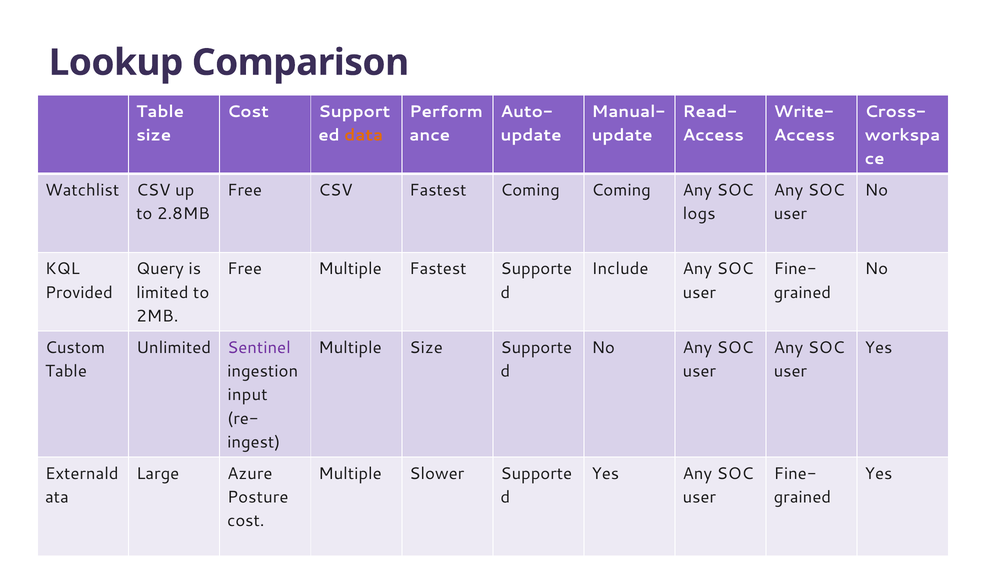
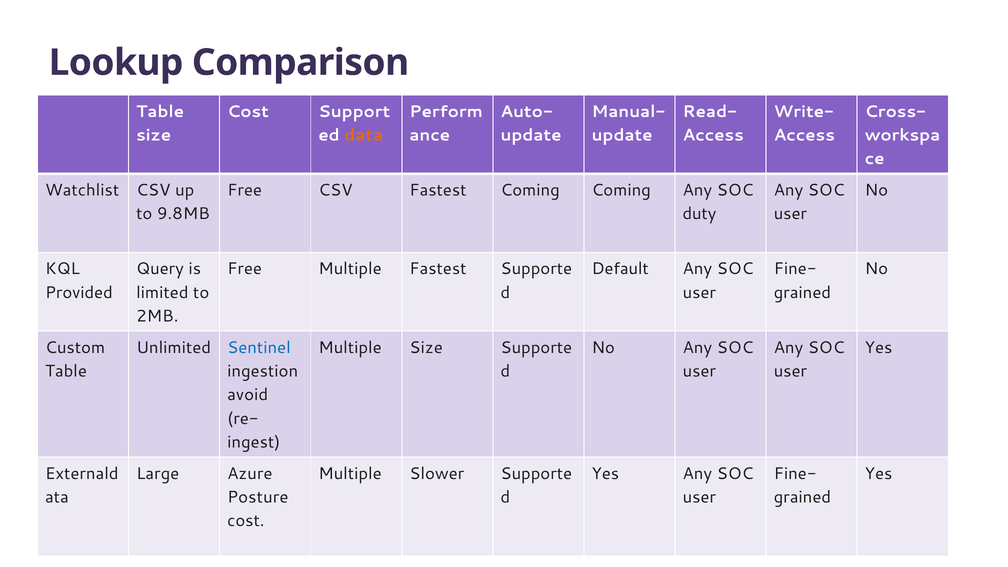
2.8MB: 2.8MB -> 9.8MB (183, 214)
logs: logs -> duty (699, 214)
Include: Include -> Default (620, 269)
Sentinel colour: purple -> blue (259, 348)
input: input -> avoid (248, 395)
